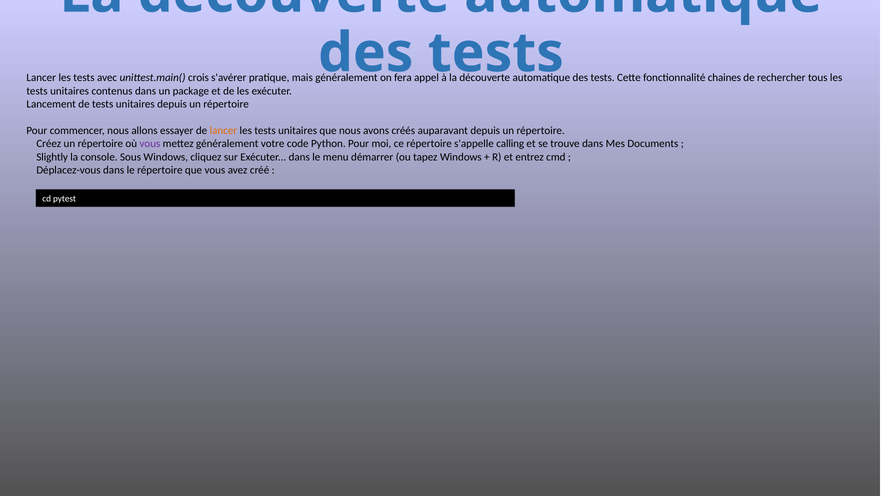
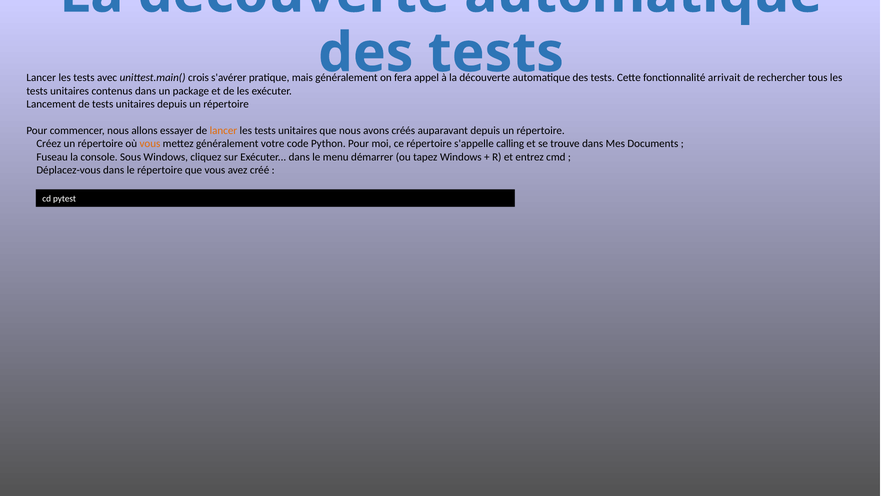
chaines: chaines -> arrivait (724, 78)
vous colour: purple -> orange (150, 144)
Slightly: Slightly -> Fuseau (52, 157)
